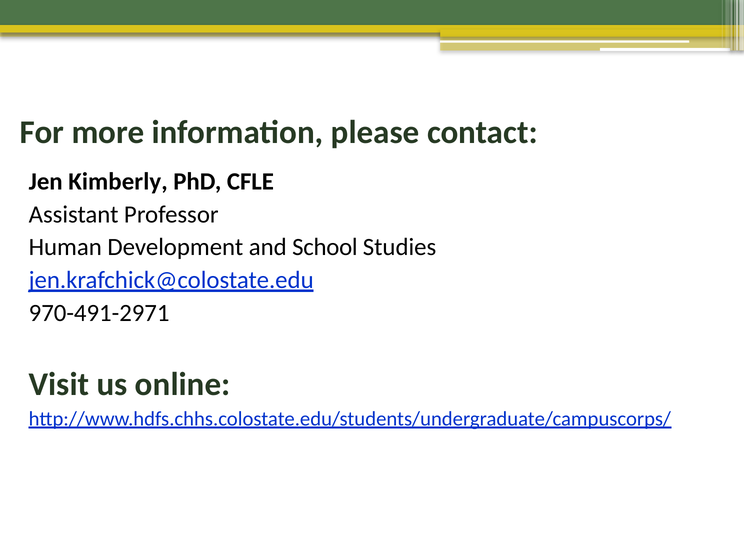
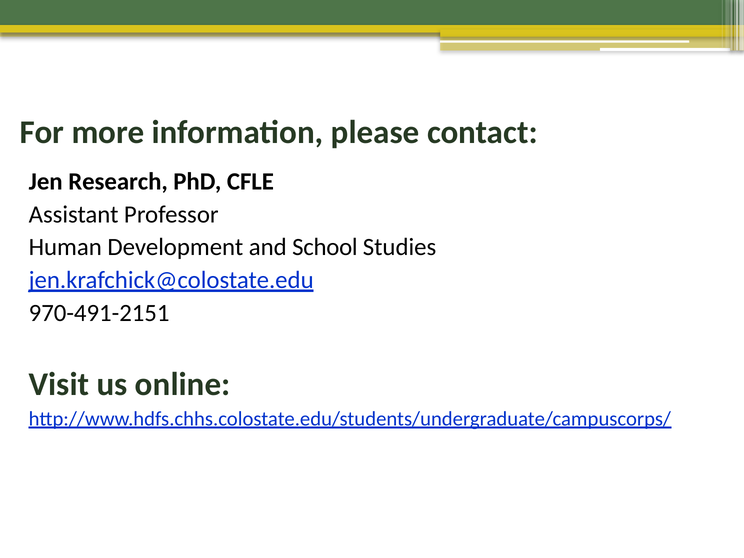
Kimberly: Kimberly -> Research (118, 182)
970-491-2971: 970-491-2971 -> 970-491-2151 (99, 313)
